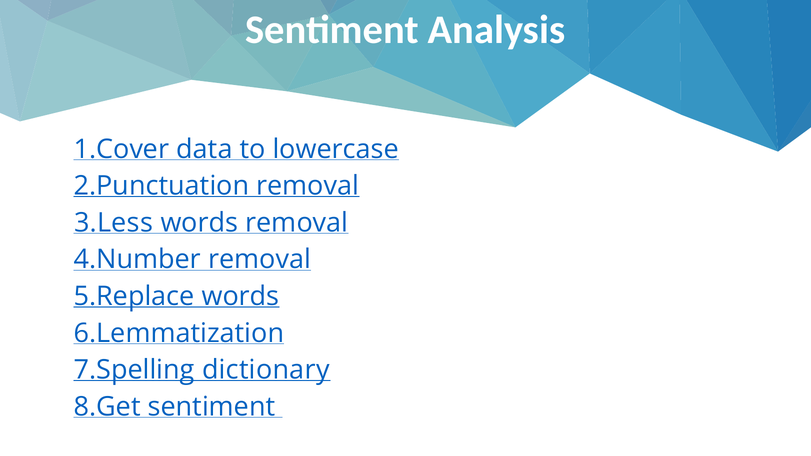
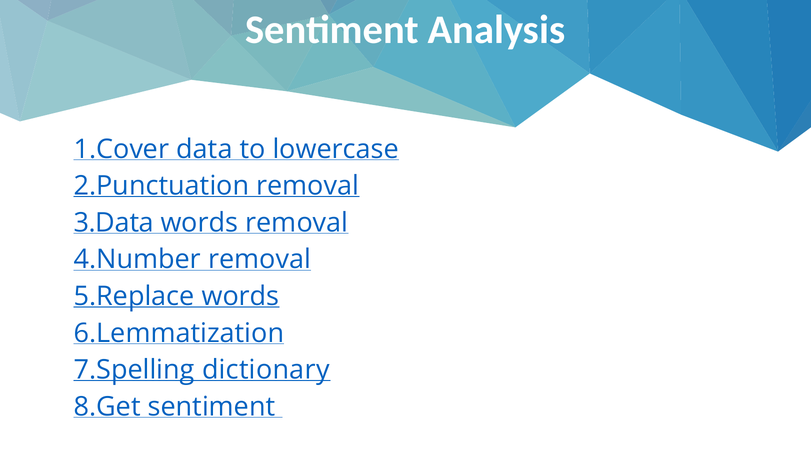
3.Less: 3.Less -> 3.Data (114, 223)
